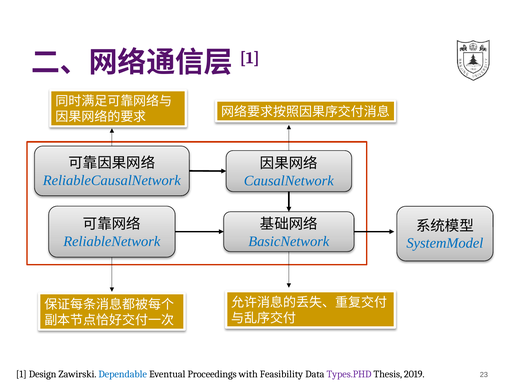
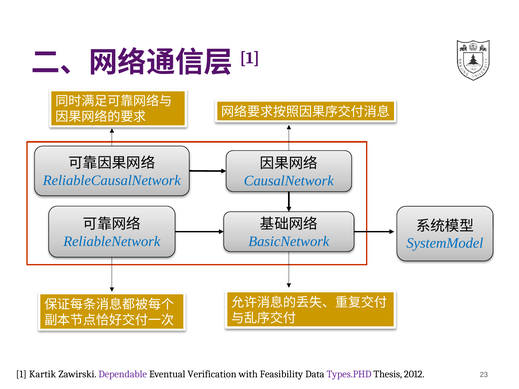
Design: Design -> Kartik (43, 374)
Dependable colour: blue -> purple (123, 374)
Proceedings: Proceedings -> Verification (212, 374)
2019: 2019 -> 2012 (414, 374)
